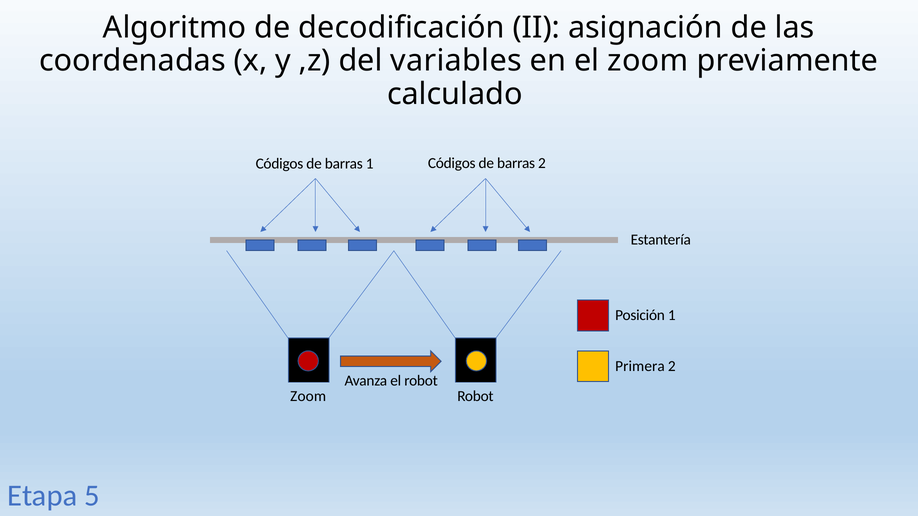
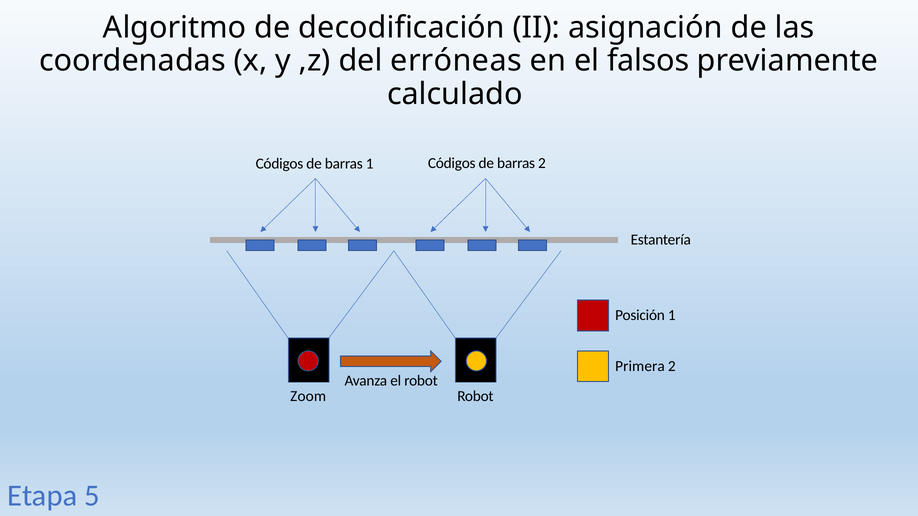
variables: variables -> erróneas (456, 61)
el zoom: zoom -> falsos (648, 61)
